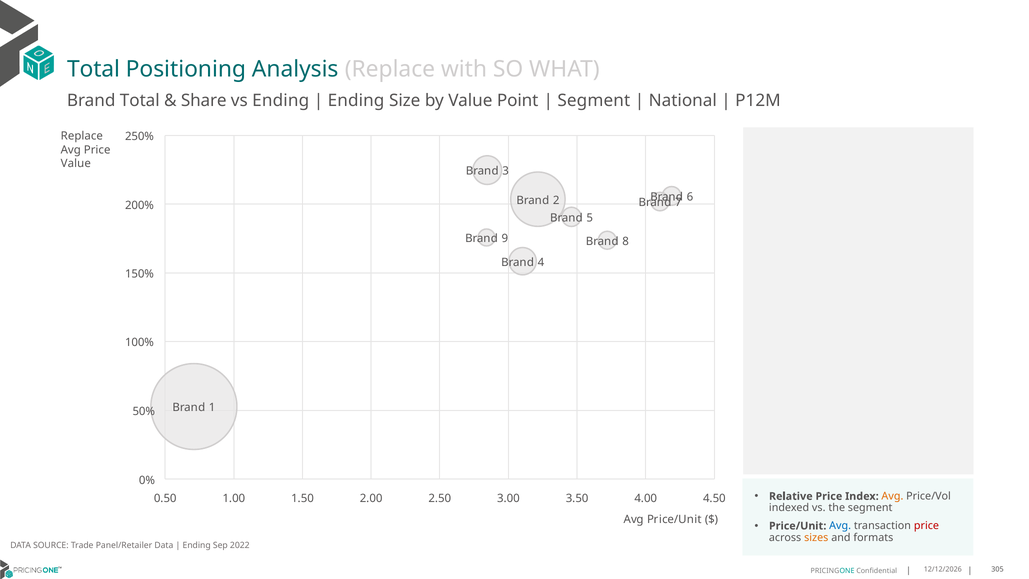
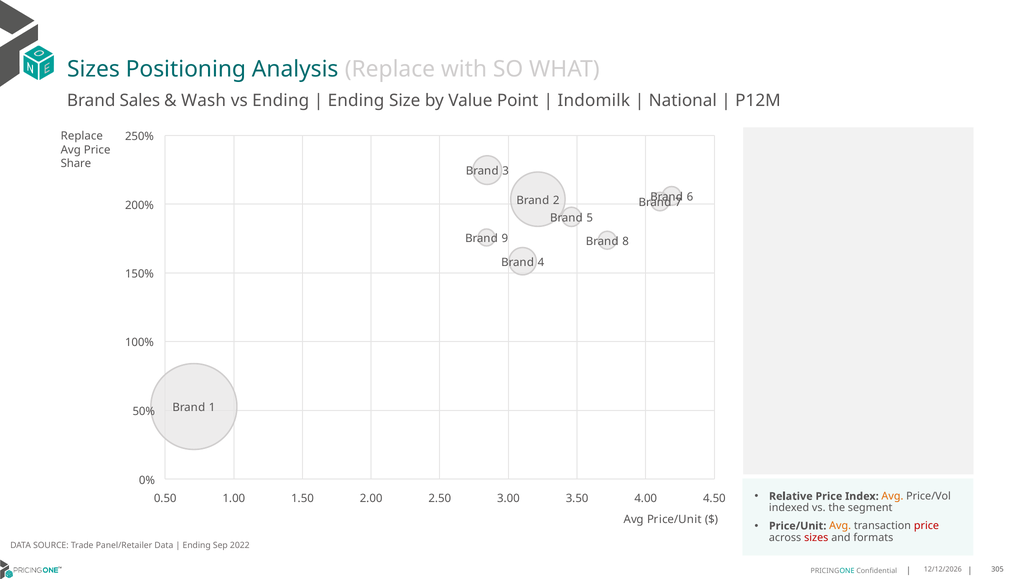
Total: Total -> Sizes (93, 69)
Brand Total: Total -> Sales (140, 100)
Share: Share -> Wash (204, 100)
Segment: Segment -> Indomilk (594, 100)
Value: Value -> Share (76, 163)
Avg colour: blue -> orange (840, 526)
sizes colour: orange -> red (816, 537)
